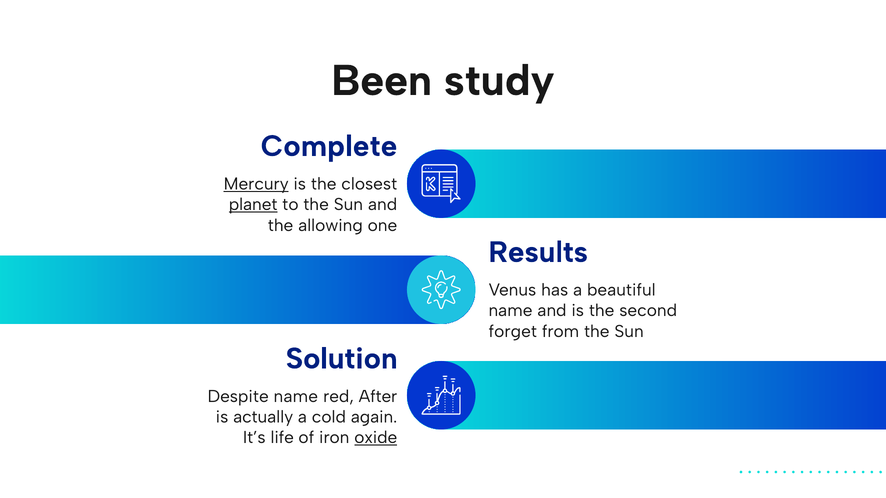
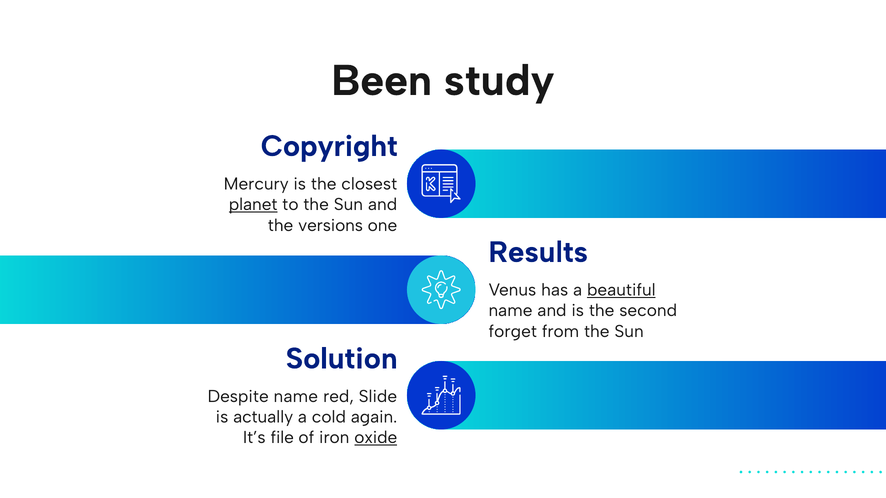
Complete: Complete -> Copyright (329, 146)
Mercury underline: present -> none (256, 184)
allowing: allowing -> versions (331, 226)
beautiful underline: none -> present (621, 290)
After: After -> Slide (378, 397)
life: life -> file (282, 438)
